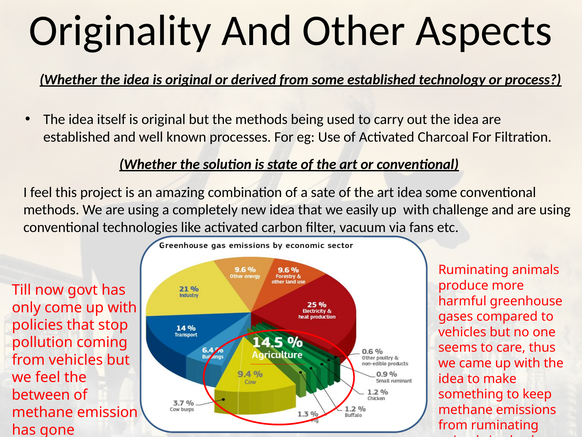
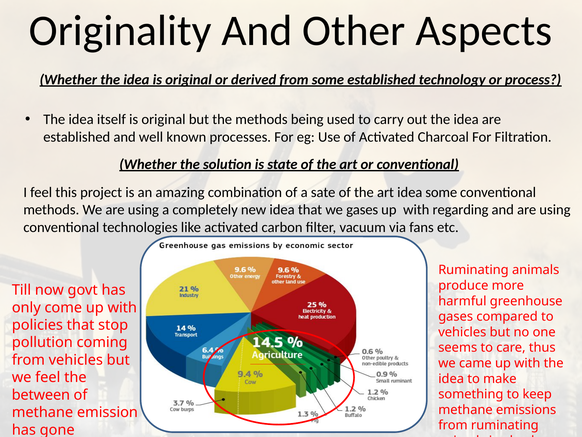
we easily: easily -> gases (362, 210)
challenge: challenge -> regarding (461, 210)
